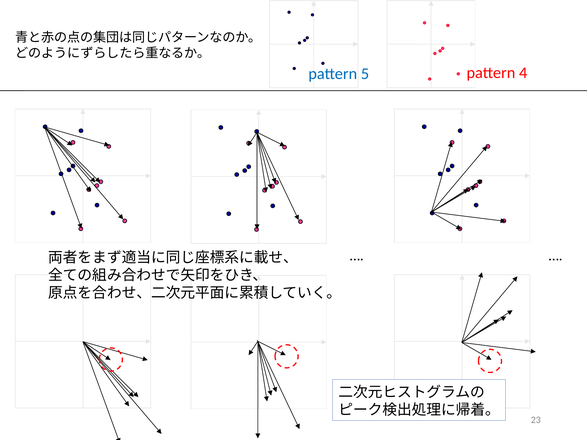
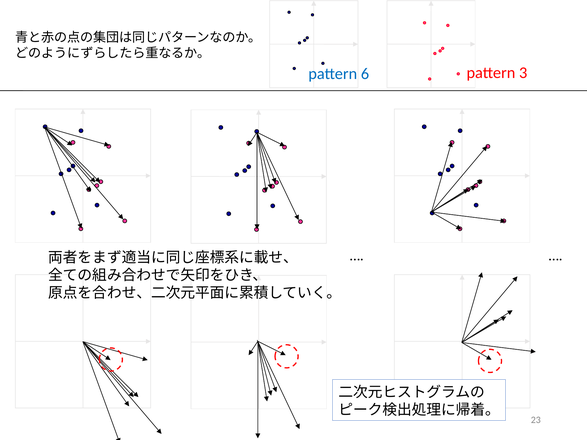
5: 5 -> 6 (365, 74)
4: 4 -> 3 (523, 73)
